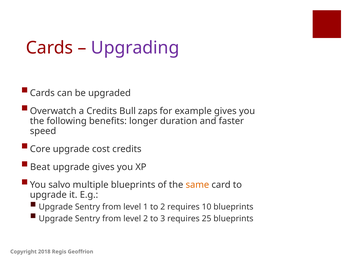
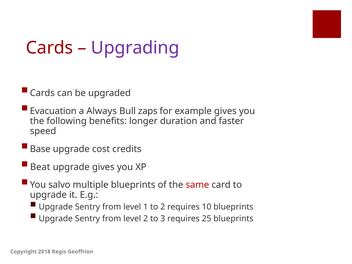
Overwatch: Overwatch -> Evacuation (53, 111)
a Credits: Credits -> Always (102, 111)
Core: Core -> Base (40, 149)
same colour: orange -> red (197, 185)
